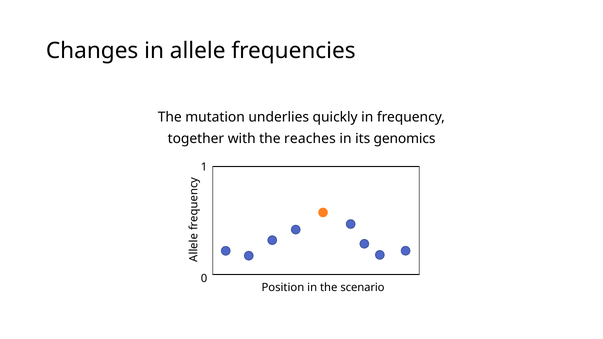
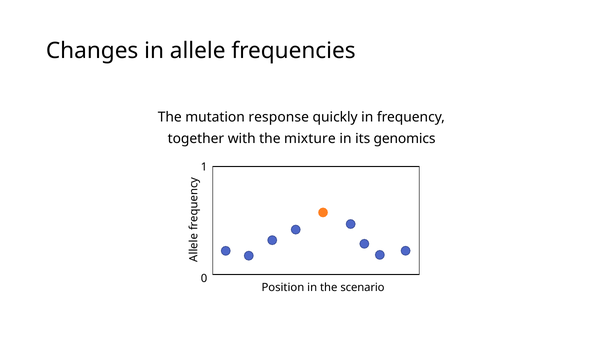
underlies: underlies -> response (279, 117)
reaches: reaches -> mixture (310, 139)
